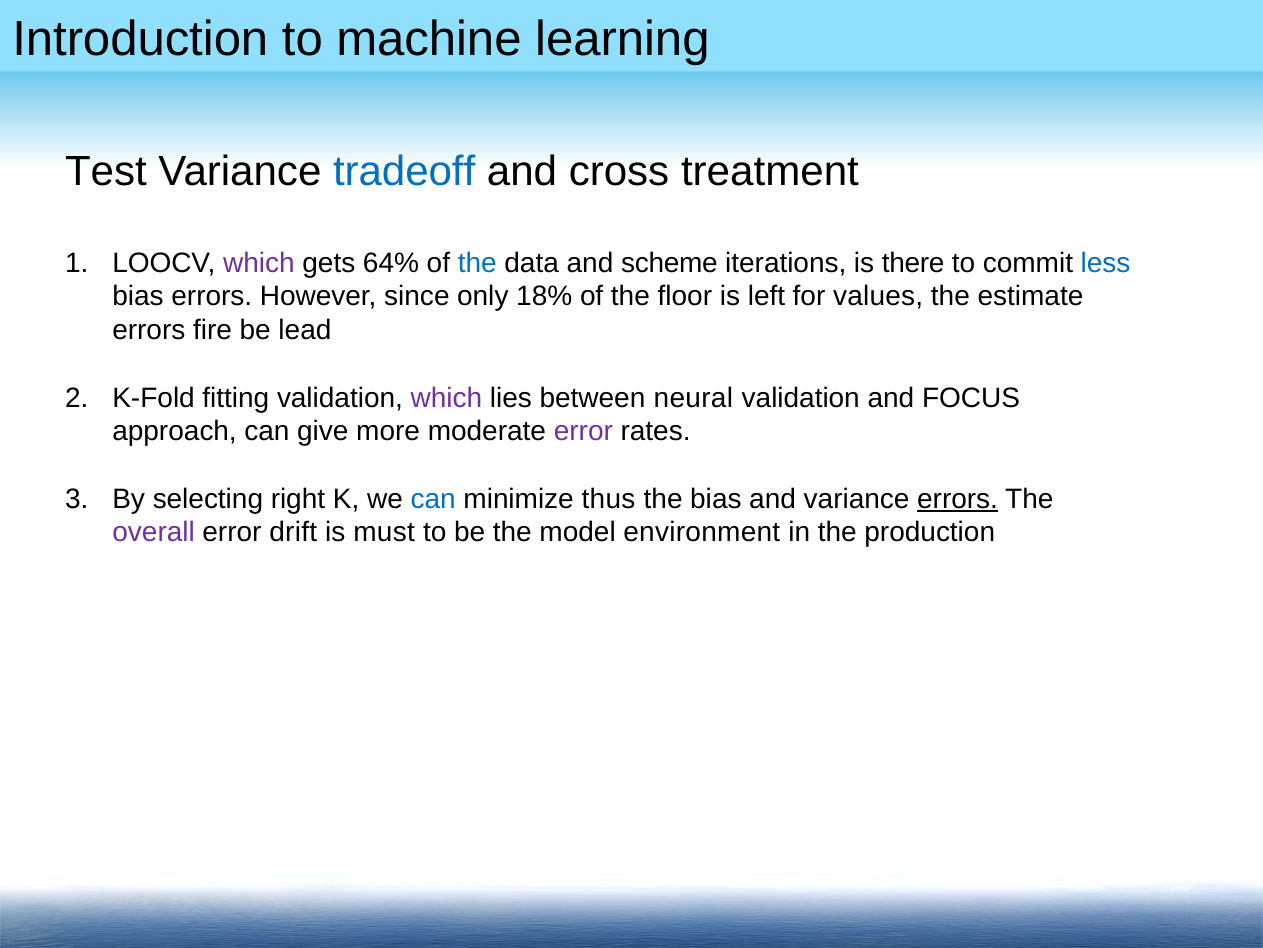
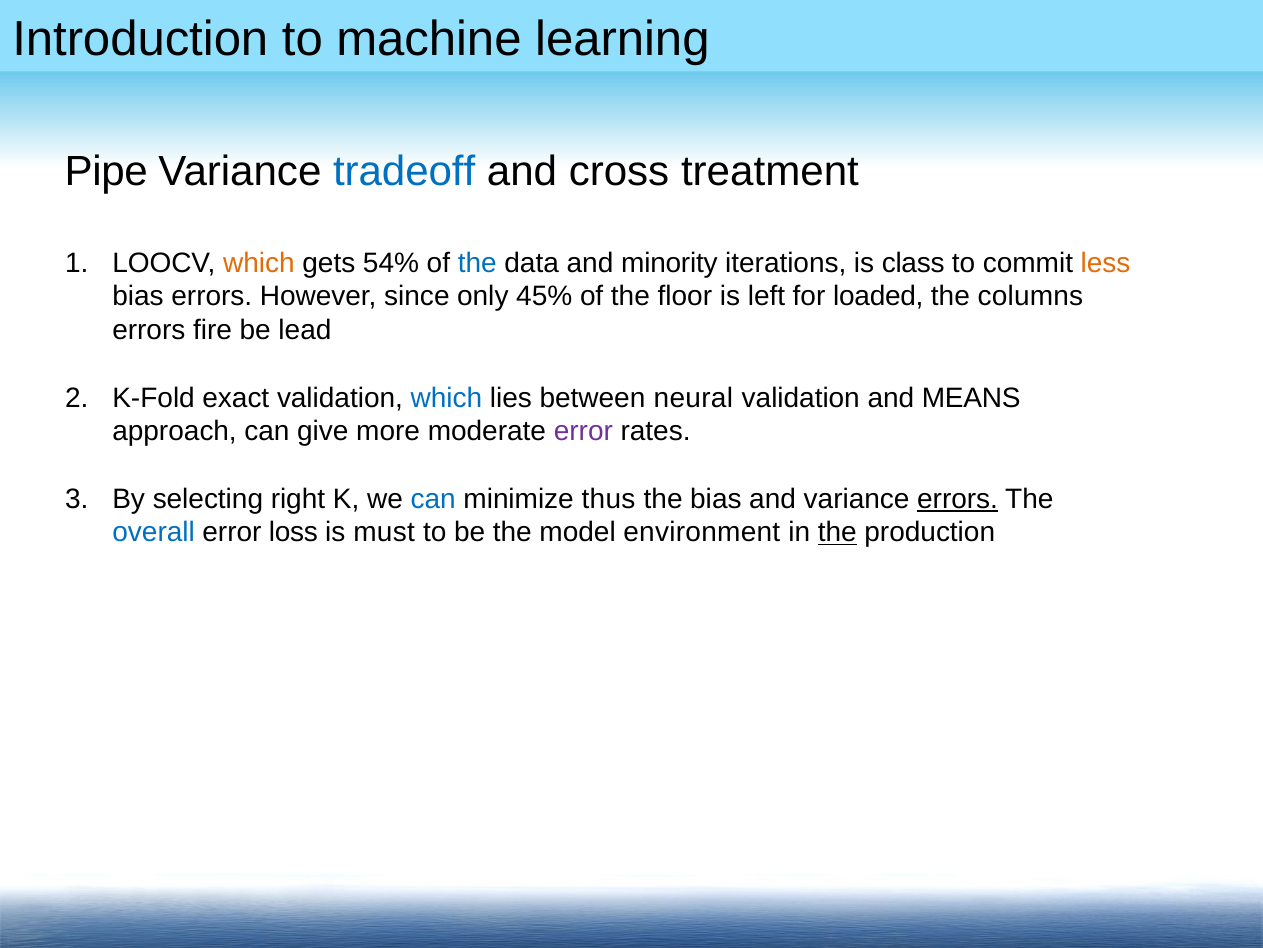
Test: Test -> Pipe (106, 171)
which colour: purple -> orange (259, 263)
64%: 64% -> 54% (391, 263)
scheme: scheme -> minority (669, 263)
there: there -> class (913, 263)
less colour: blue -> orange (1106, 263)
18%: 18% -> 45% (544, 297)
values: values -> loaded (878, 297)
estimate: estimate -> columns (1030, 297)
fitting: fitting -> exact (236, 397)
which colour: purple -> blue (446, 397)
FOCUS: FOCUS -> MEANS (971, 397)
overall colour: purple -> blue (154, 532)
drift: drift -> loss (293, 532)
the underline: none -> present (837, 532)
